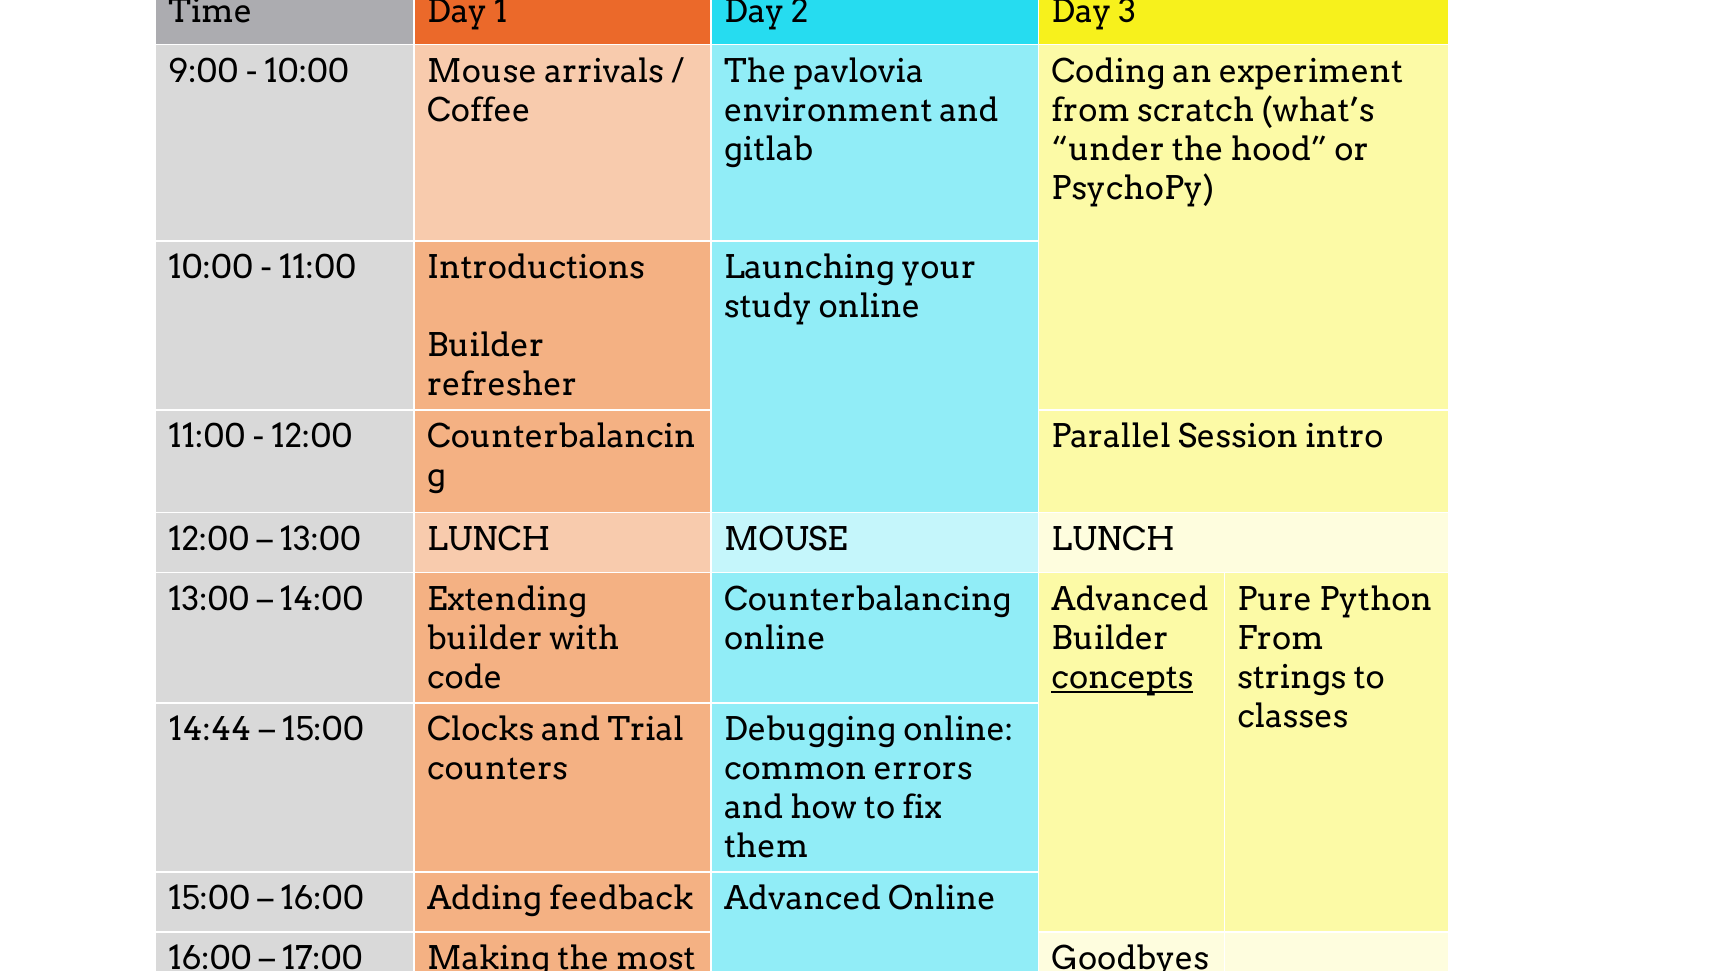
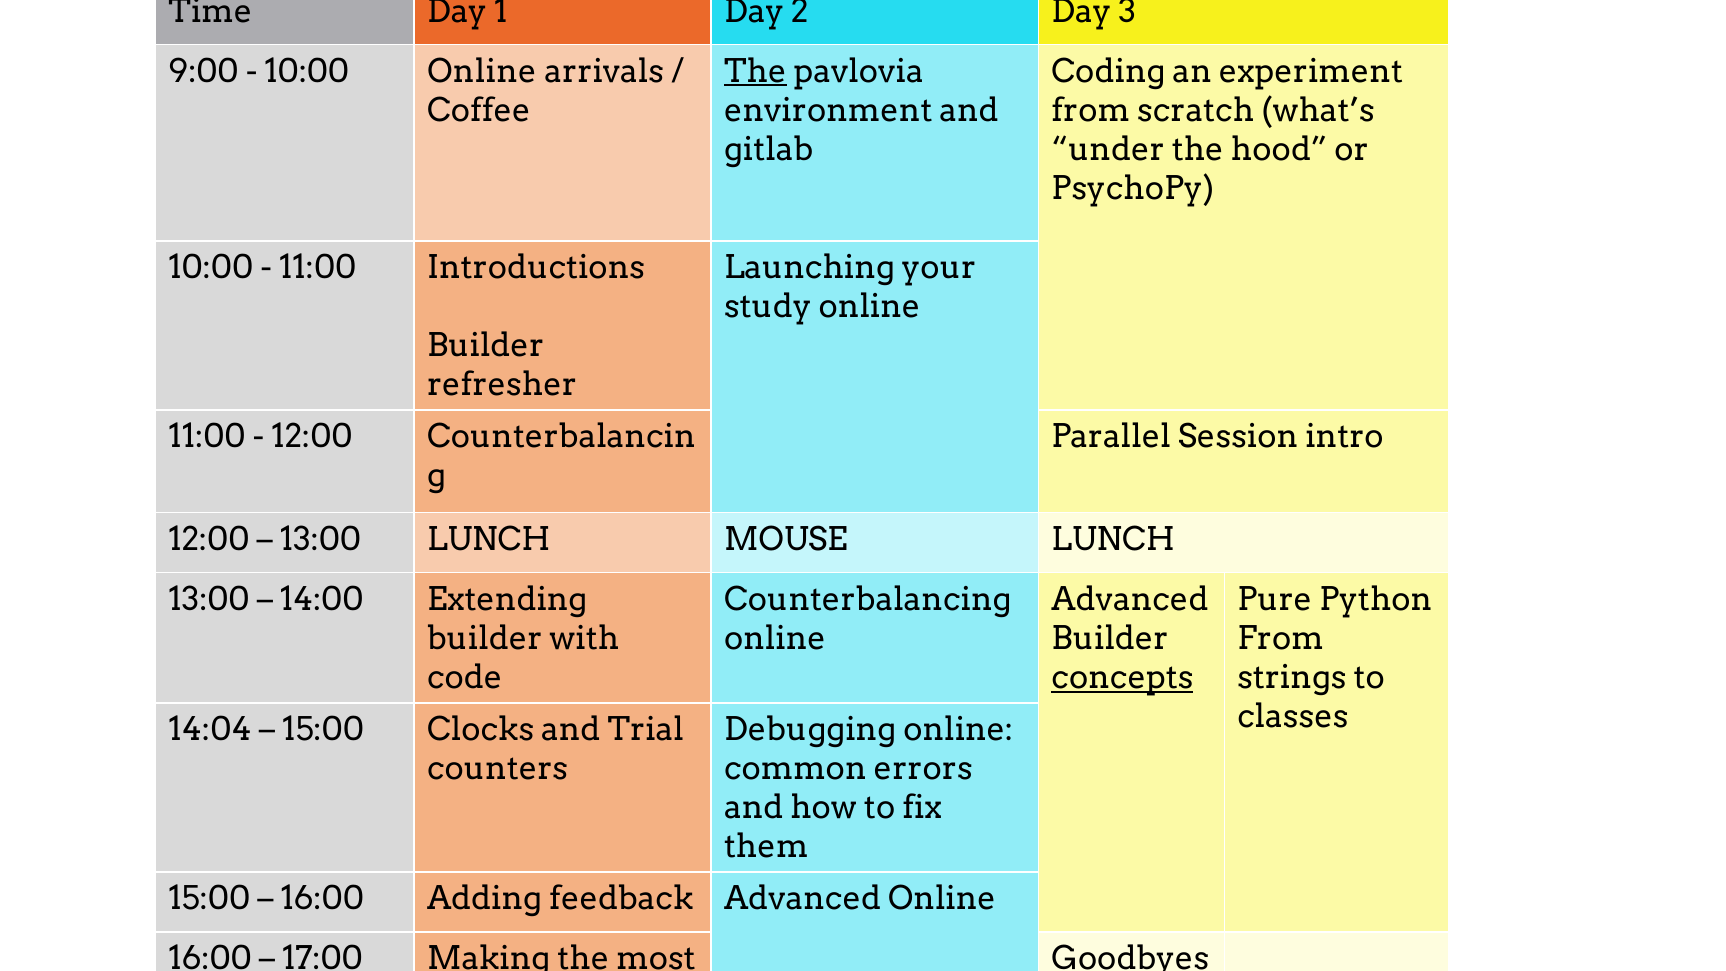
10:00 Mouse: Mouse -> Online (482, 71)
The underline: none -> present (755, 71)
14:44: 14:44 -> 14:04 (210, 730)
